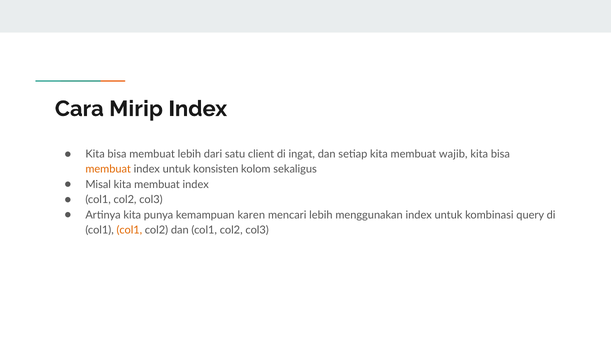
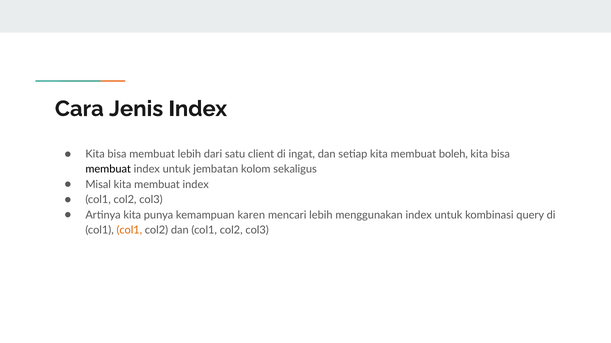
Mirip: Mirip -> Jenis (136, 109)
wajib: wajib -> boleh (453, 154)
membuat colour: orange -> black (108, 170)
konsisten: konsisten -> jembatan (216, 170)
